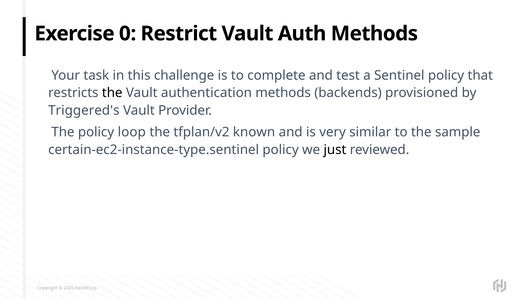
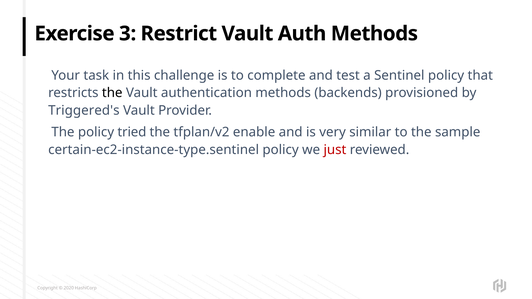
0: 0 -> 3 (128, 34)
loop: loop -> tried (132, 132)
known: known -> enable (254, 132)
just colour: black -> red (335, 150)
